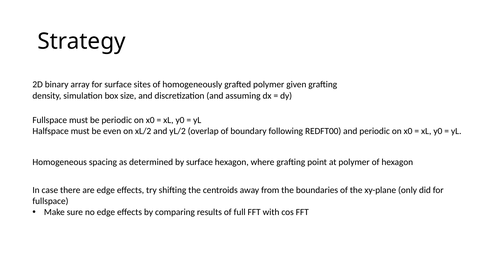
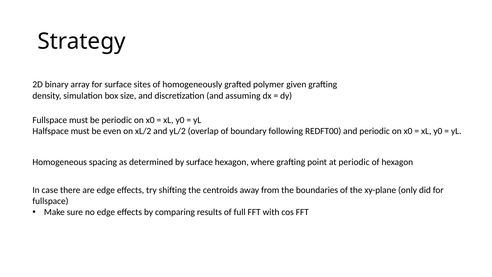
at polymer: polymer -> periodic (354, 162)
